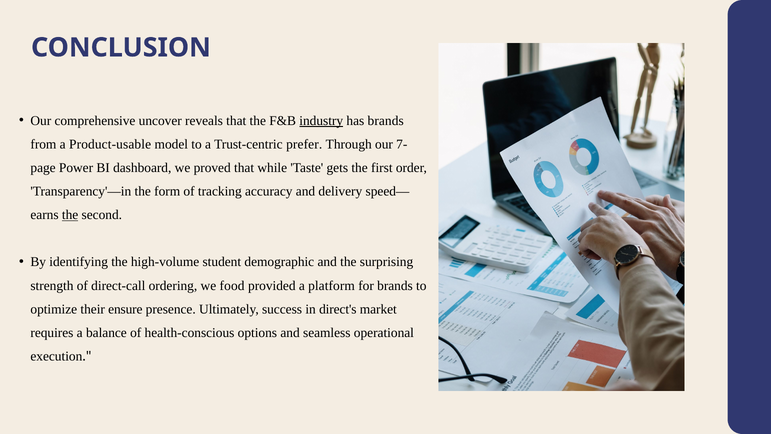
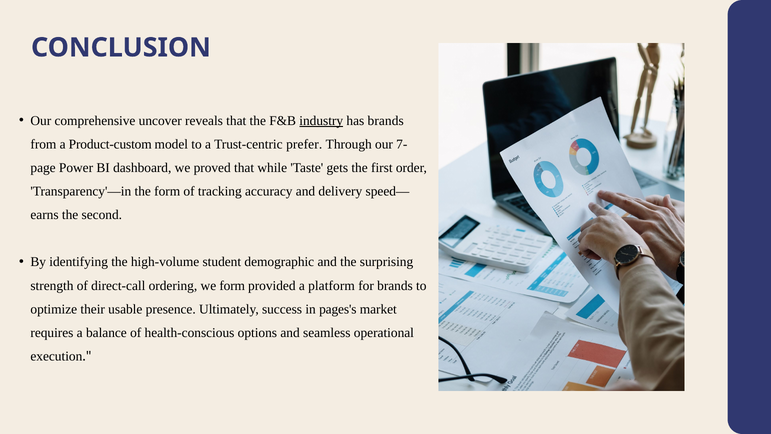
Product-usable: Product-usable -> Product-custom (110, 144)
the underline: present -> none (70, 215)
we food: food -> form (232, 285)
ensure: ensure -> usable (125, 309)
direct's: direct's -> pages's (338, 309)
